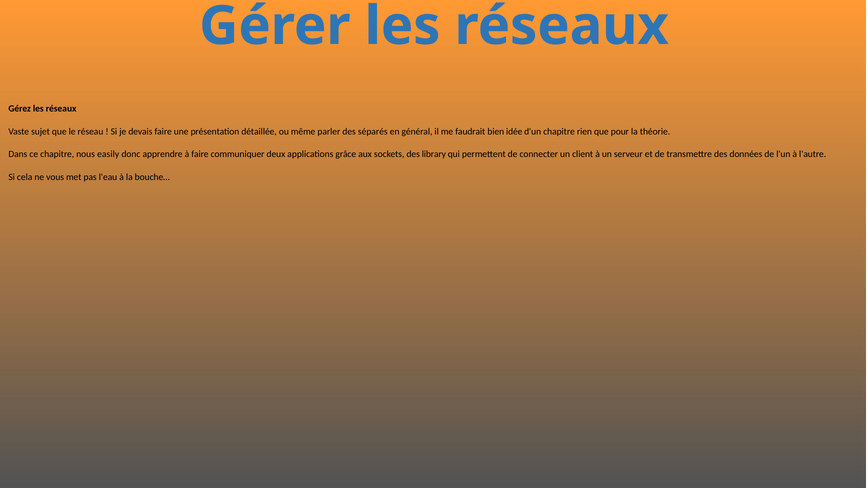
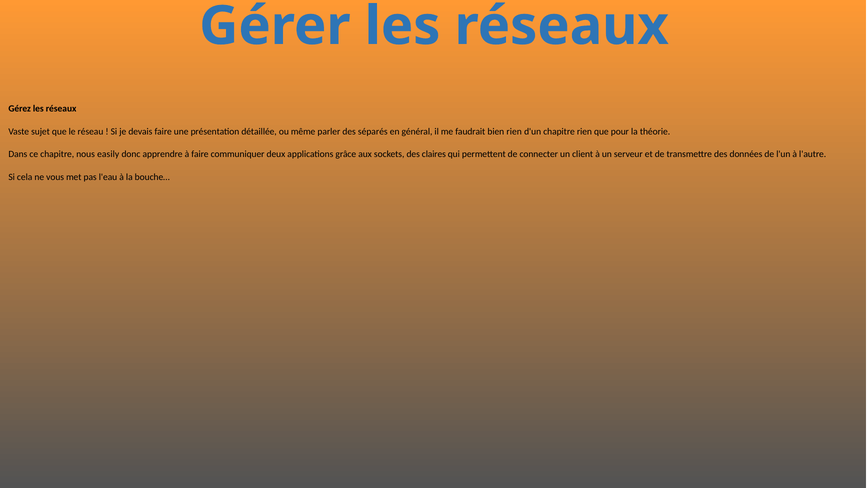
bien idée: idée -> rien (514, 132)
library: library -> claires (434, 154)
